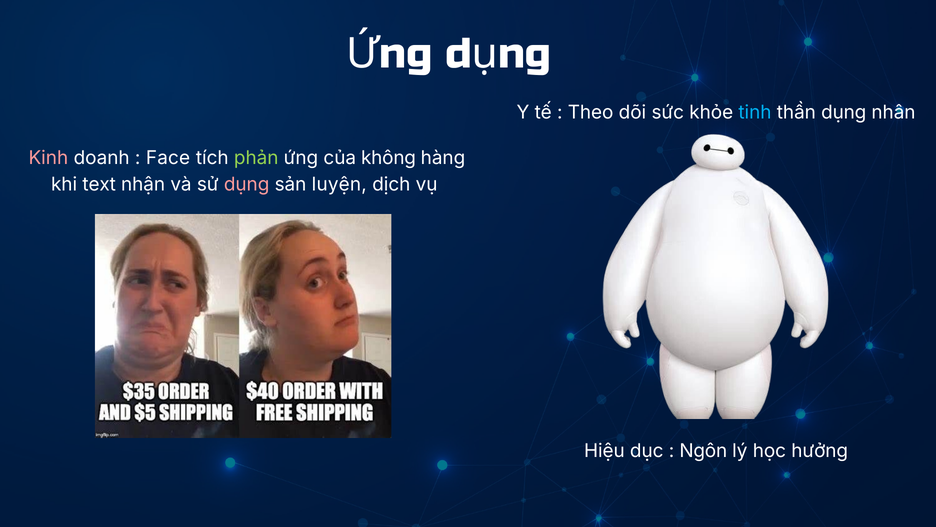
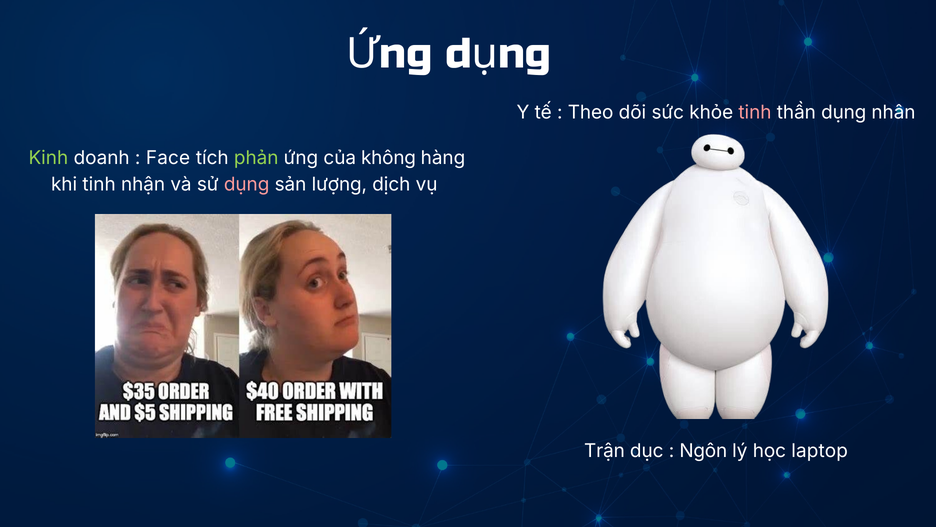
tinh colour: light blue -> pink (755, 112)
Kinh colour: pink -> light green (48, 158)
khi text: text -> tinh (99, 184)
luyện: luyện -> lượng (339, 184)
Hiệu: Hiệu -> Trận (604, 450)
hưởng: hưởng -> laptop (820, 450)
